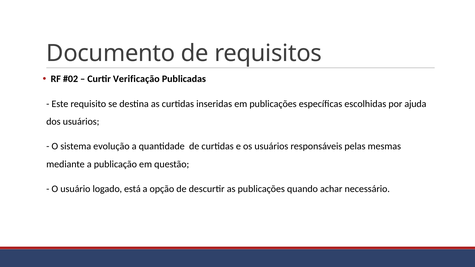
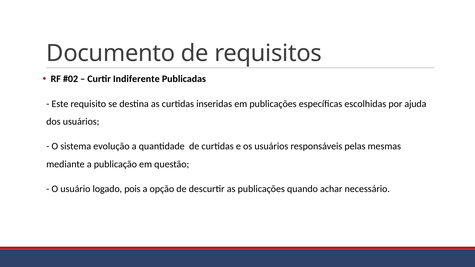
Verificação: Verificação -> Indiferente (136, 79)
está: está -> pois (132, 189)
